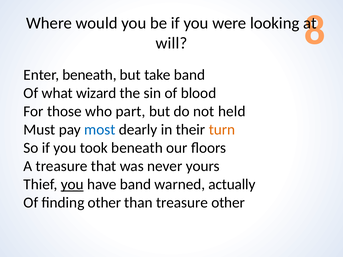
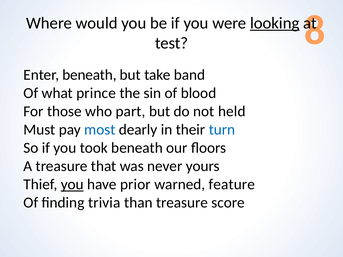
looking underline: none -> present (275, 23)
will: will -> test (172, 43)
wizard: wizard -> prince (96, 93)
turn colour: orange -> blue (222, 130)
have band: band -> prior (135, 185)
actually: actually -> feature (232, 185)
finding other: other -> trivia (104, 203)
treasure other: other -> score (228, 203)
